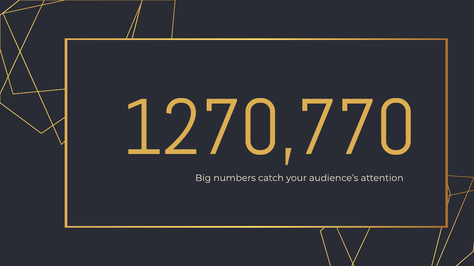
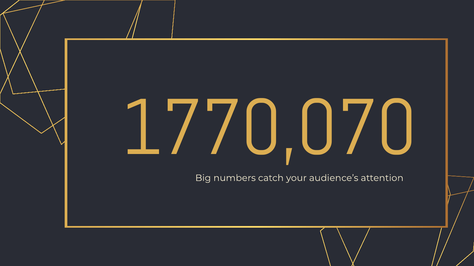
1270,770: 1270,770 -> 1770,070 (269, 129)
